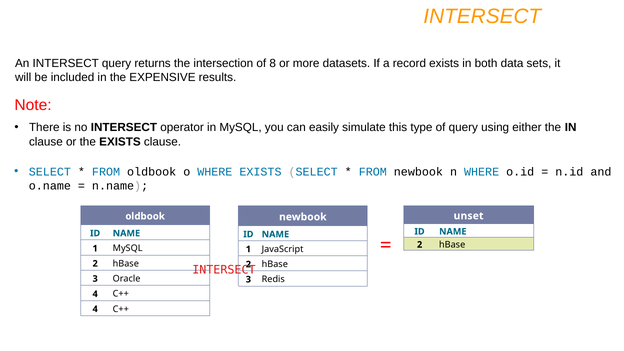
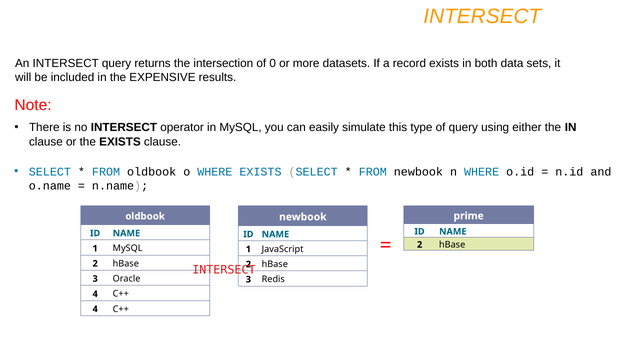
8: 8 -> 0 (273, 63)
unset: unset -> prime (469, 216)
